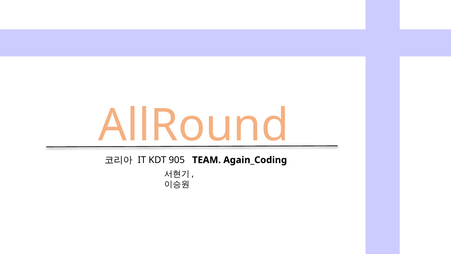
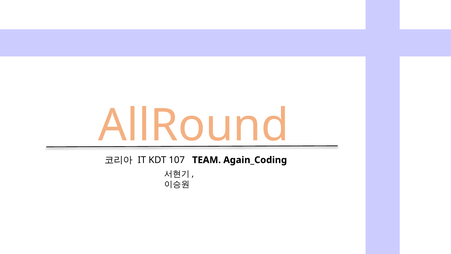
905: 905 -> 107 (177, 160)
